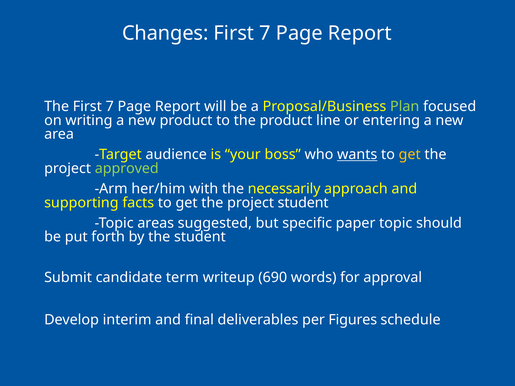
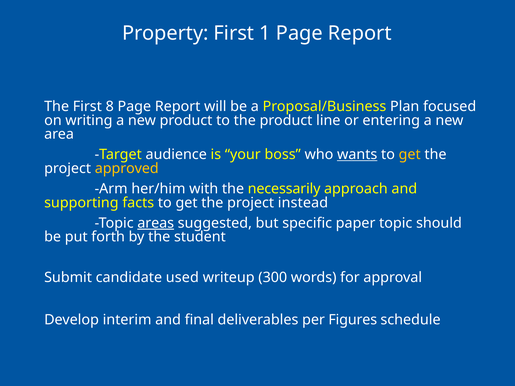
Changes: Changes -> Property (165, 33)
7: 7 -> 1 (265, 33)
The First 7: 7 -> 8 (110, 107)
Plan colour: light green -> white (405, 107)
approved colour: light green -> yellow (127, 169)
project student: student -> instead (303, 203)
areas underline: none -> present (156, 223)
term: term -> used (182, 278)
690: 690 -> 300 (273, 278)
